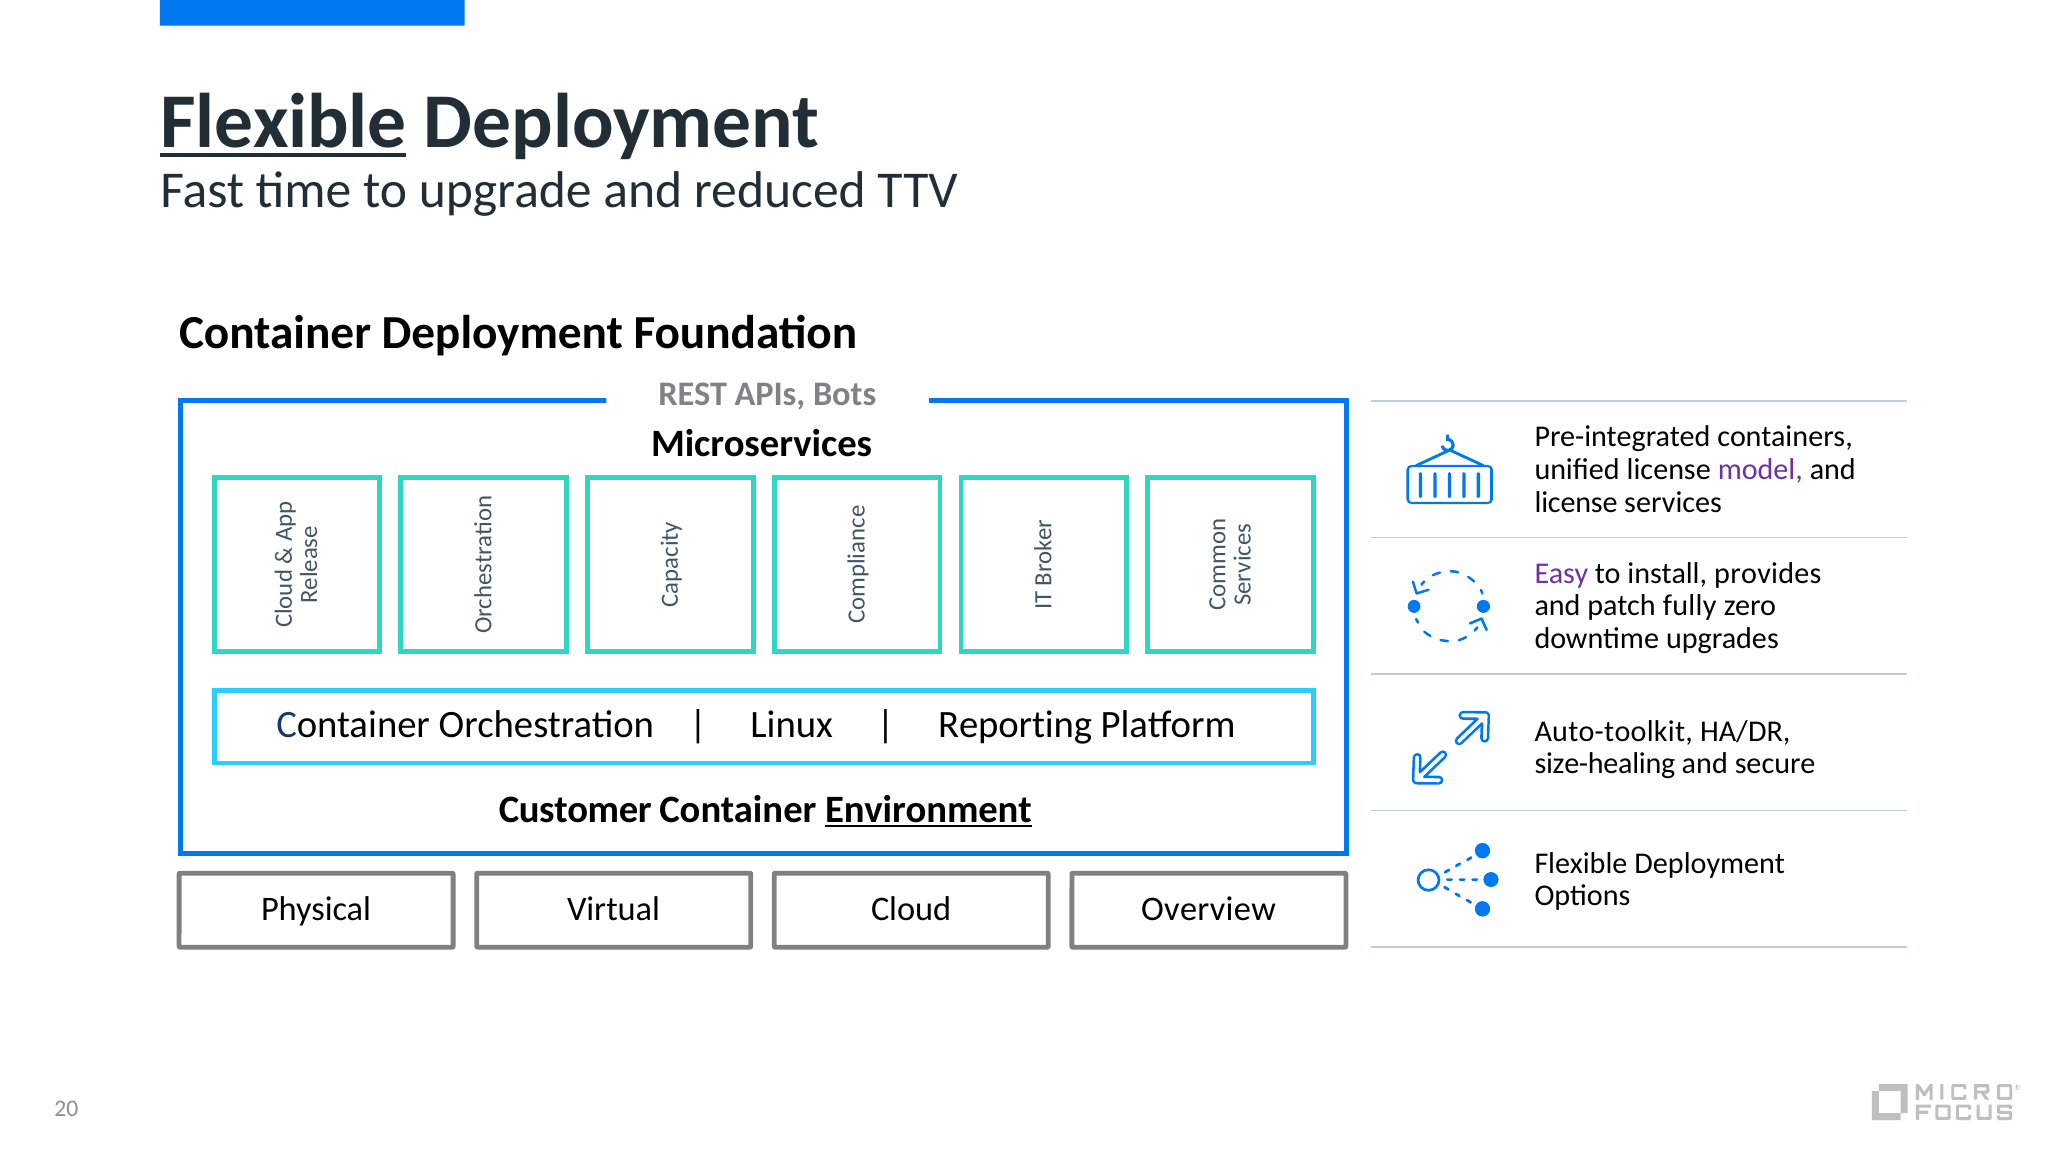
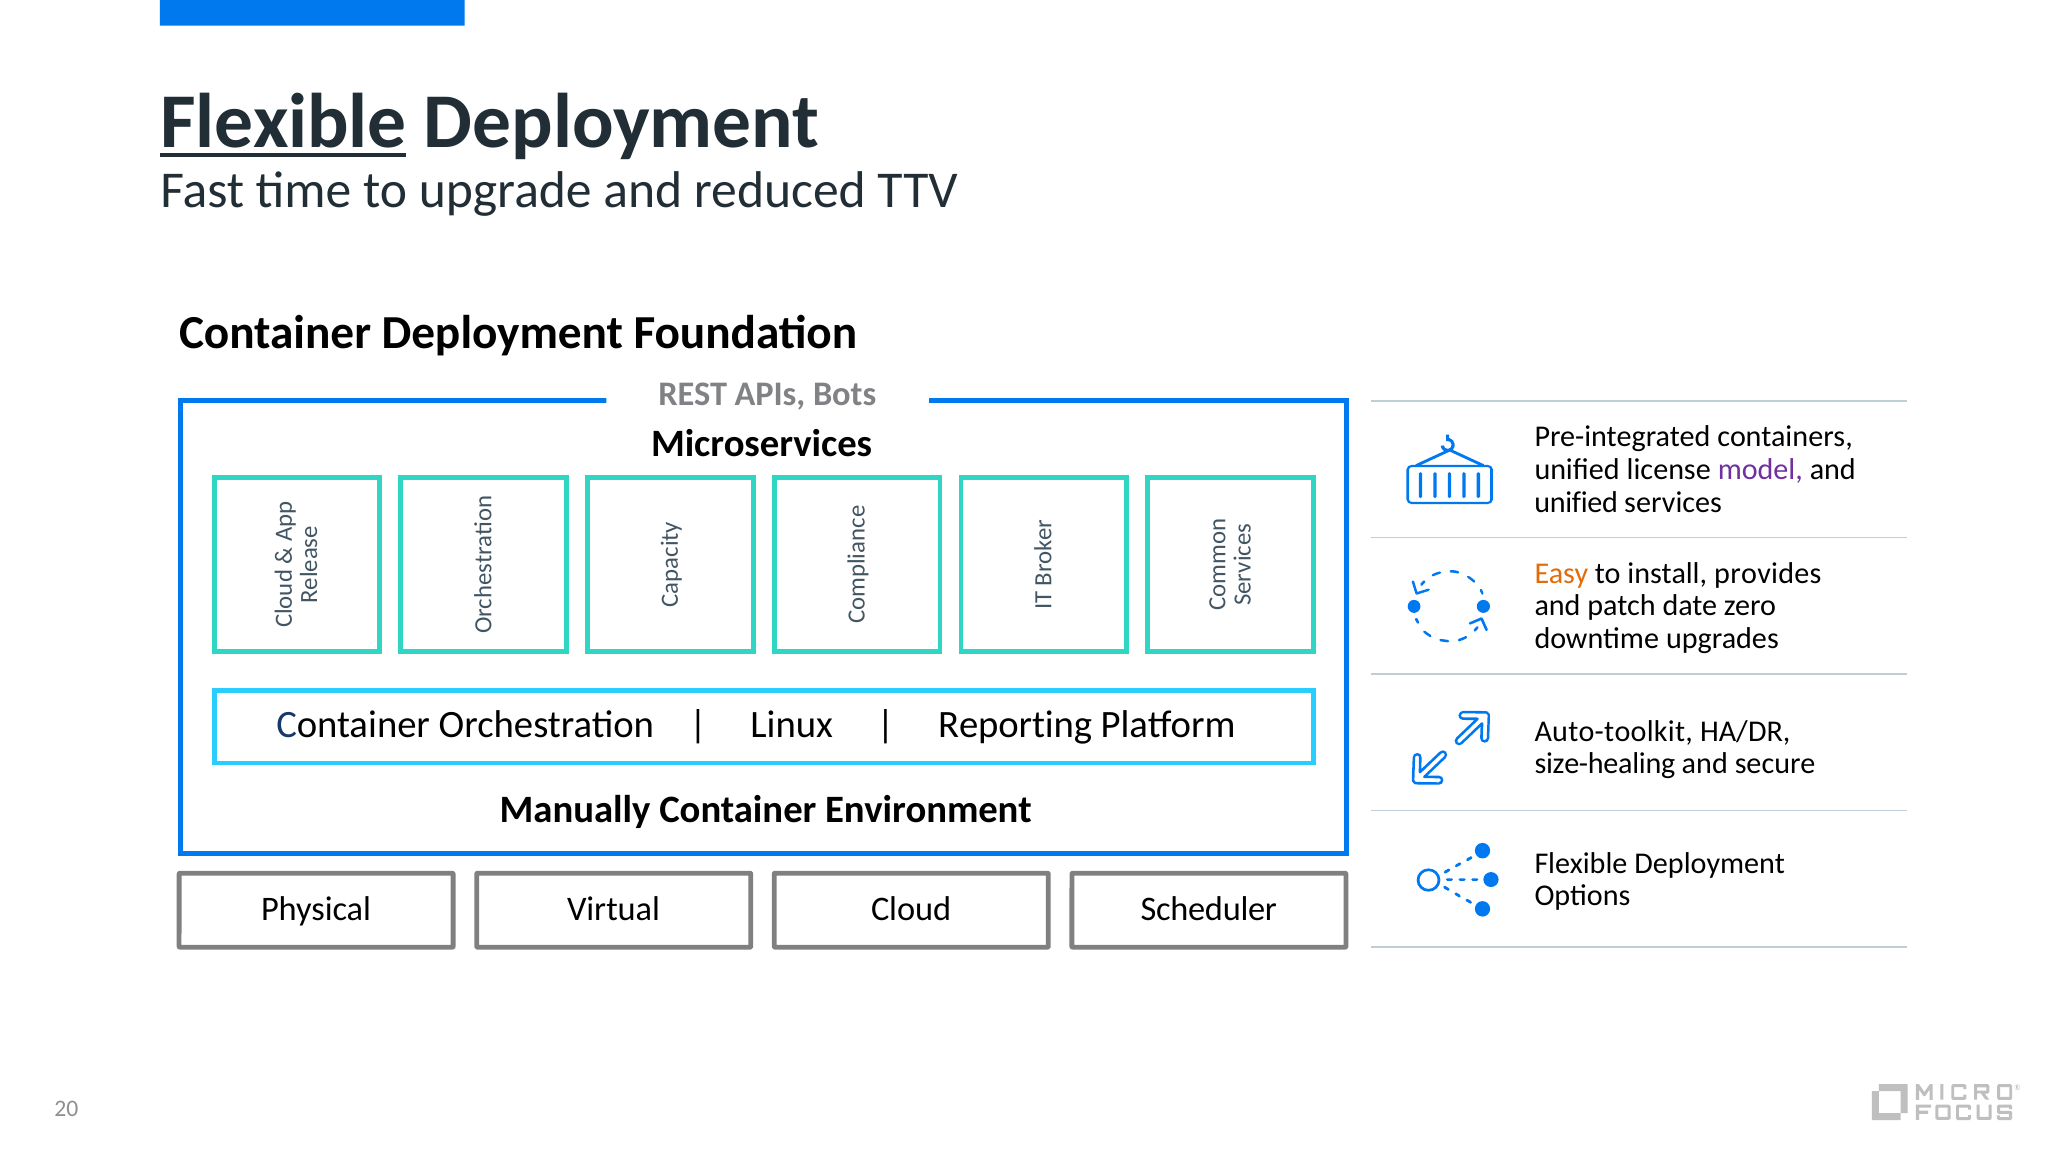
license: license -> unified (1576, 502)
Easy colour: purple -> orange (1561, 573)
fully: fully -> date (1690, 606)
Customer: Customer -> Manually (575, 809)
Environment underline: present -> none (928, 809)
Overview: Overview -> Scheduler (1209, 909)
